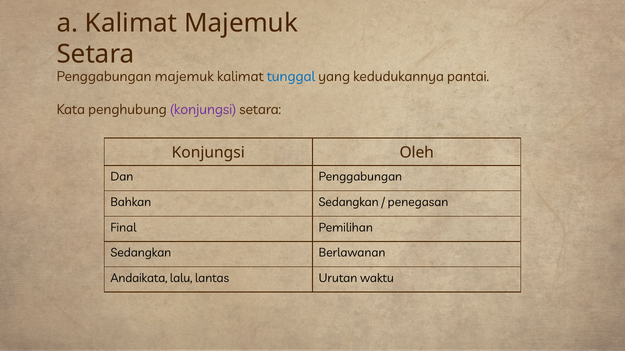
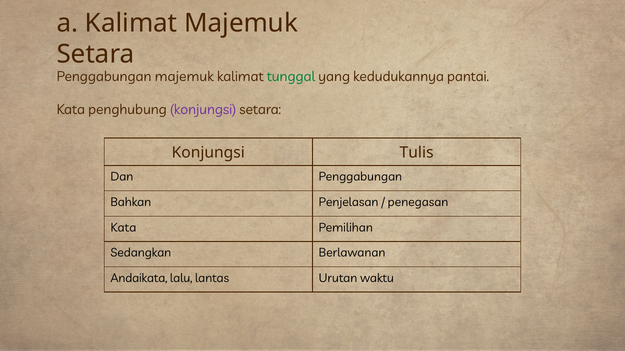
tunggal colour: blue -> green (291, 77)
Oleh: Oleh -> Tulis (417, 153)
Bahkan Sedangkan: Sedangkan -> Penjelasan (349, 203)
Final: Final -> Kata (123, 228)
